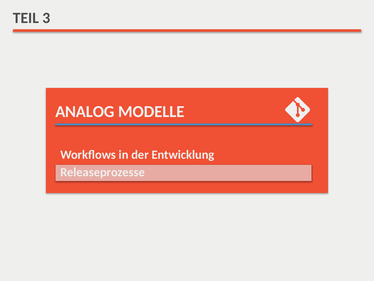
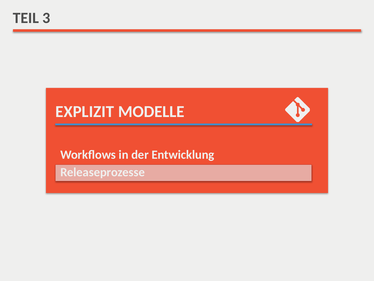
ANALOG: ANALOG -> EXPLIZIT (85, 111)
